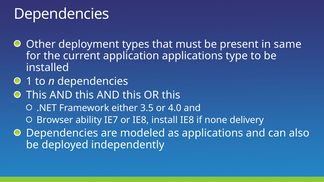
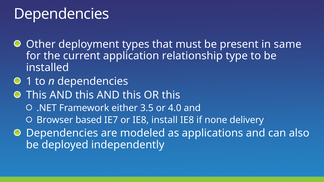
application applications: applications -> relationship (192, 56)
ability: ability -> based (89, 120)
